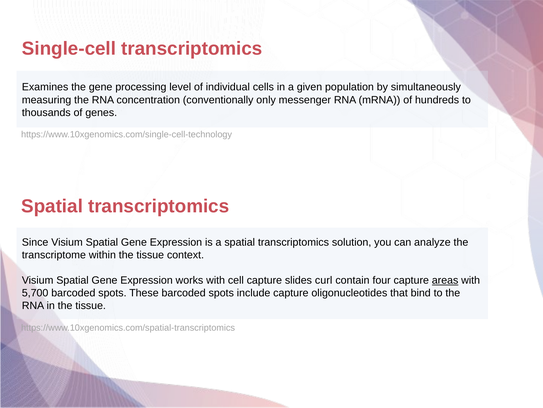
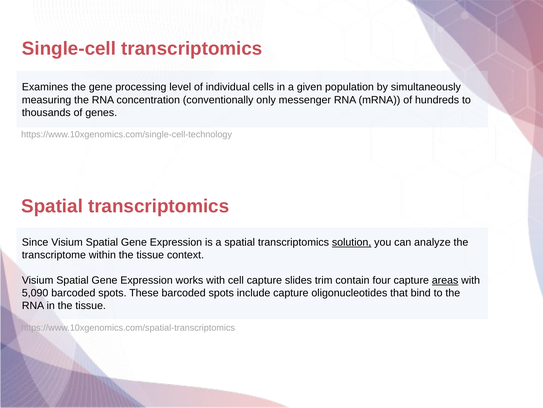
solution underline: none -> present (352, 242)
curl: curl -> trim (324, 280)
5,700: 5,700 -> 5,090 (35, 293)
